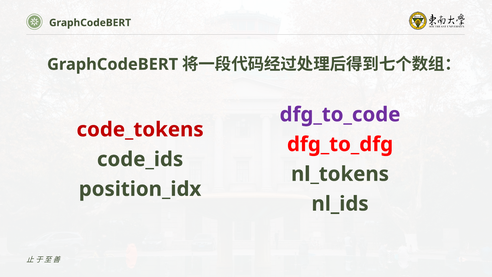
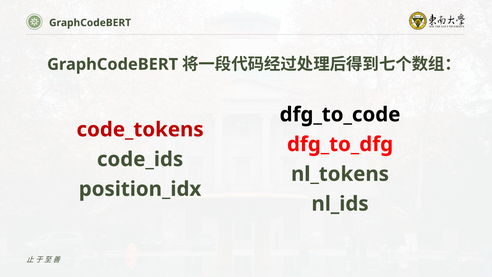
dfg_to_code colour: purple -> black (340, 114)
